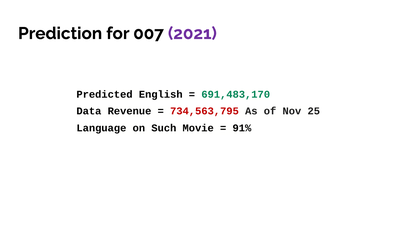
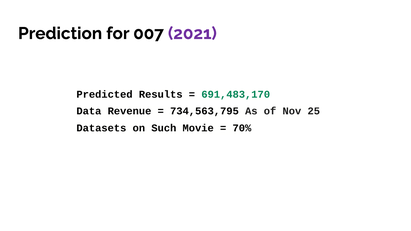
English: English -> Results (161, 94)
734,563,795 colour: red -> black (204, 111)
Language: Language -> Datasets (101, 128)
91%: 91% -> 70% (242, 128)
